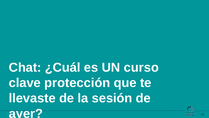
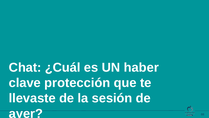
curso: curso -> haber (141, 67)
